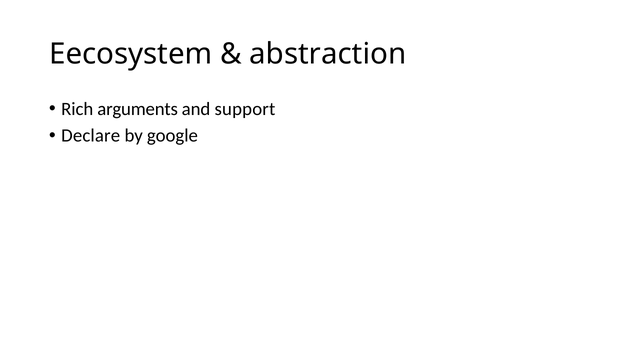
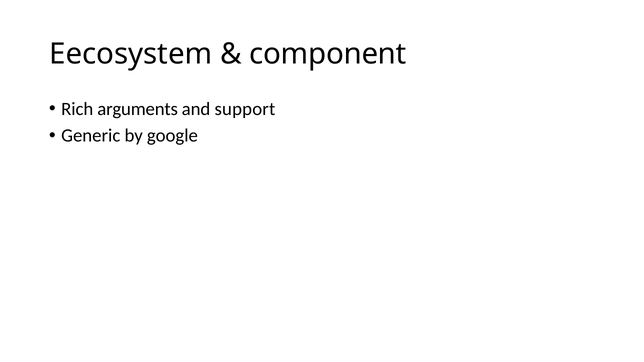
abstraction: abstraction -> component (328, 54)
Declare: Declare -> Generic (91, 136)
